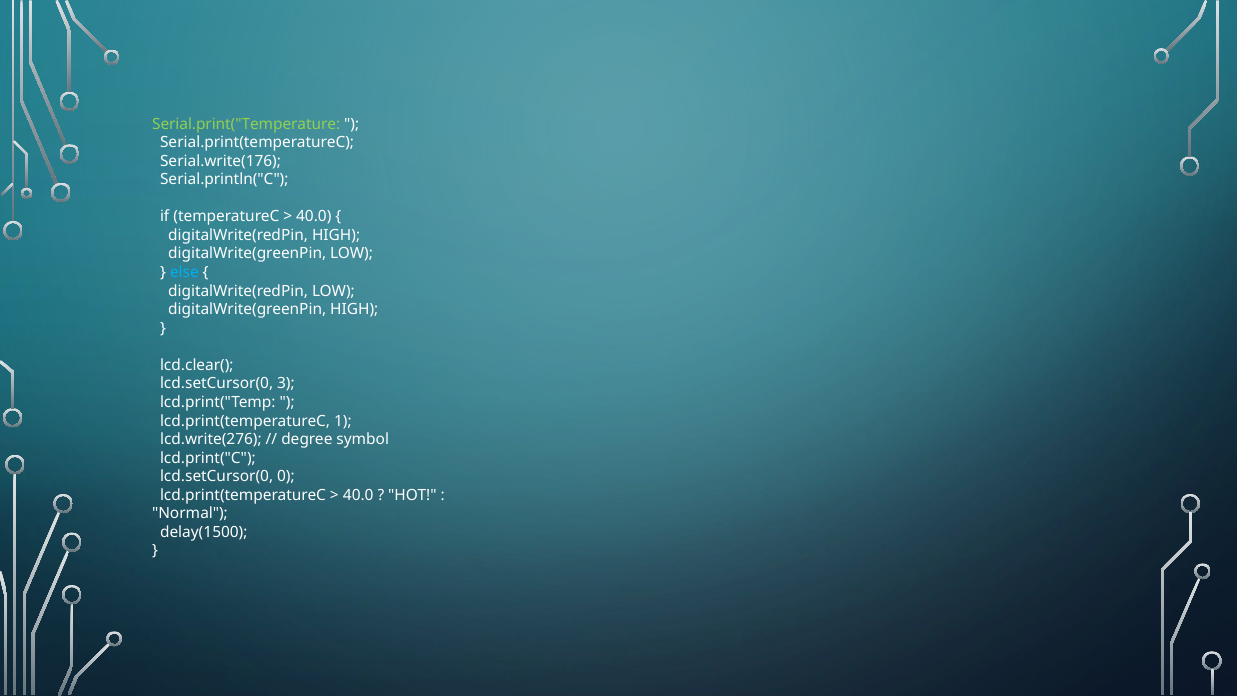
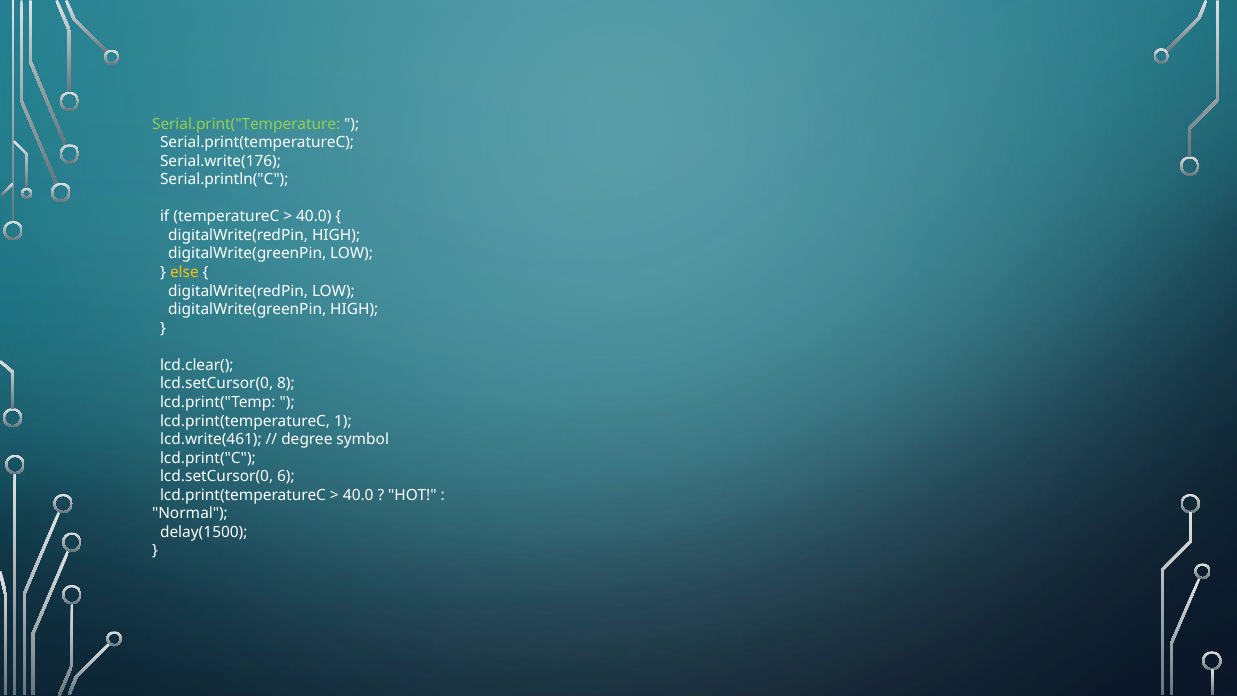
else colour: light blue -> yellow (184, 272)
3: 3 -> 8 (286, 384)
lcd.write(276: lcd.write(276 -> lcd.write(461 (211, 439)
0: 0 -> 6 (286, 476)
